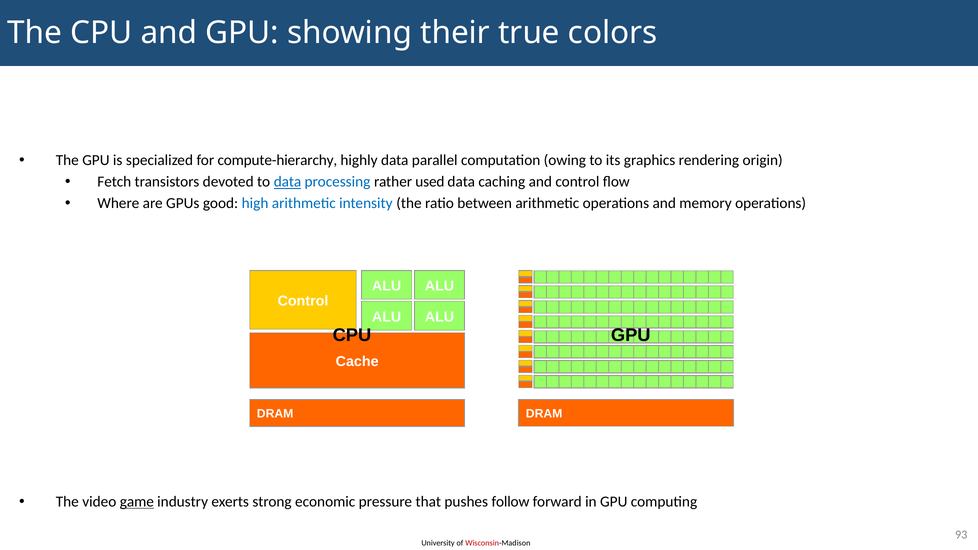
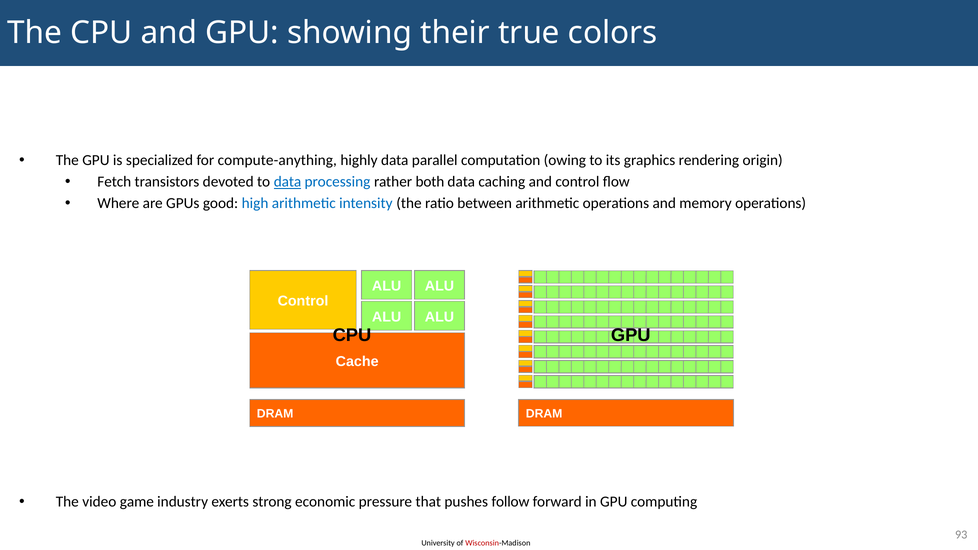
compute-hierarchy: compute-hierarchy -> compute-anything (277, 160)
used: used -> both (430, 182)
game underline: present -> none (137, 502)
